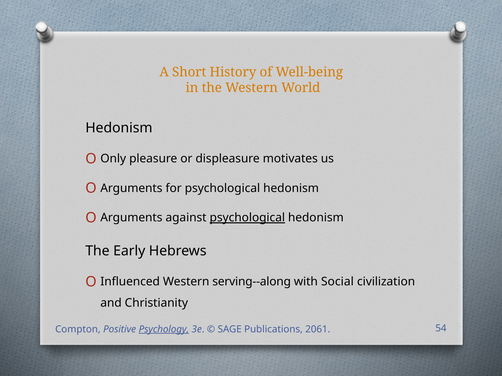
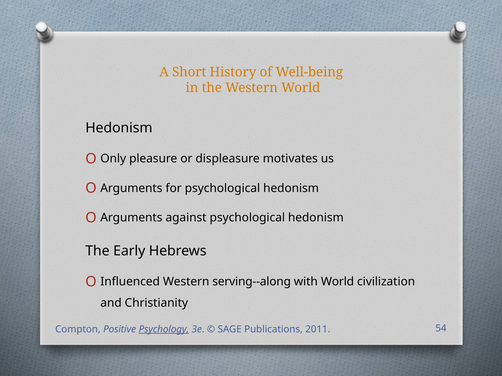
psychological underline: present -> none (247, 218)
with Social: Social -> World (337, 282)
2061: 2061 -> 2011 (318, 330)
